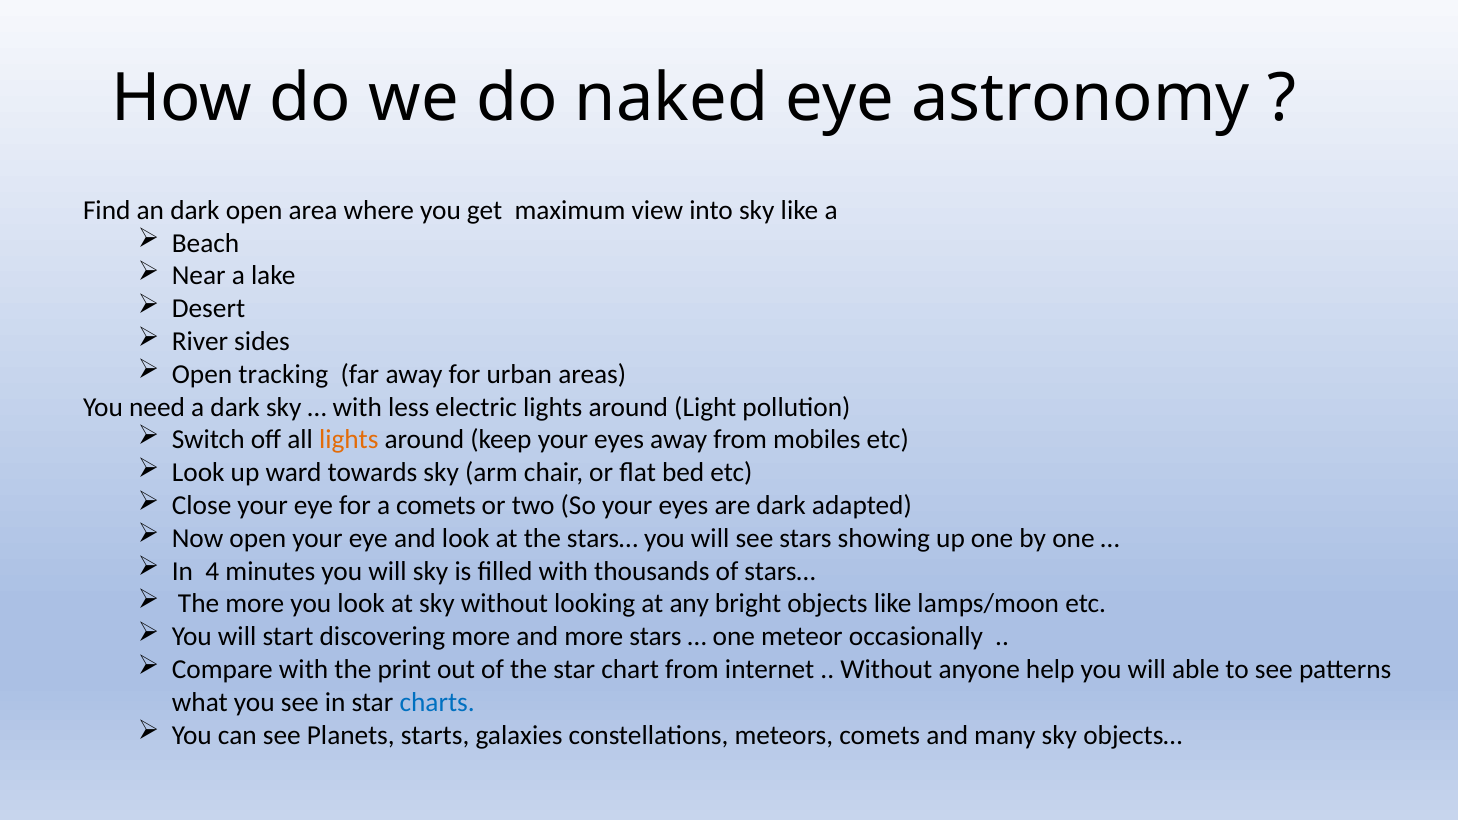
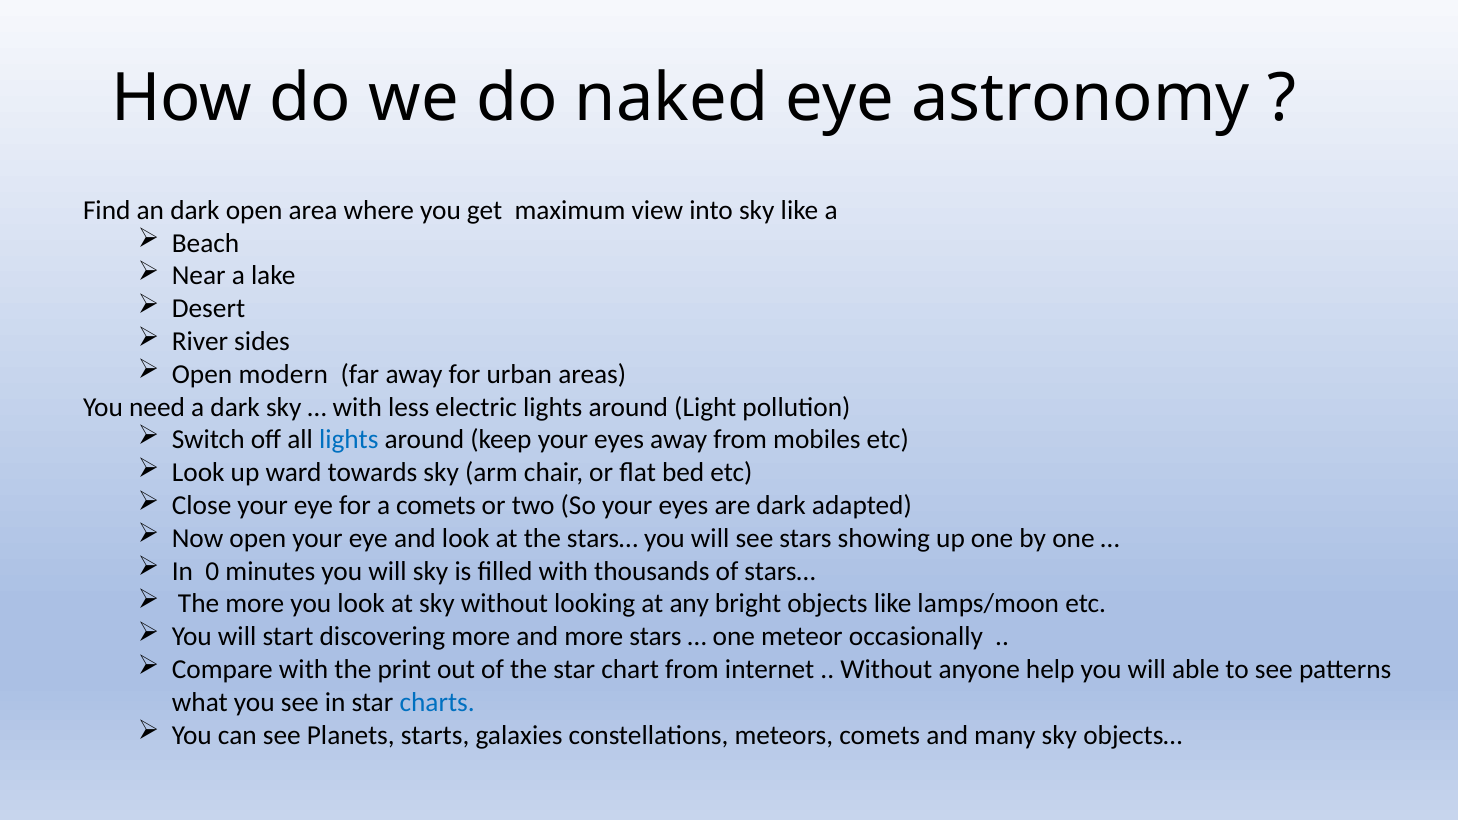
tracking: tracking -> modern (283, 374)
lights colour: orange -> blue (349, 440)
4: 4 -> 0 (212, 571)
